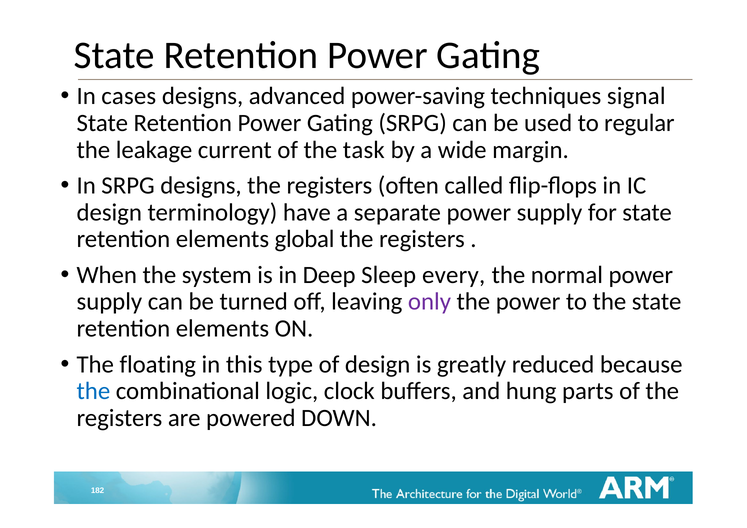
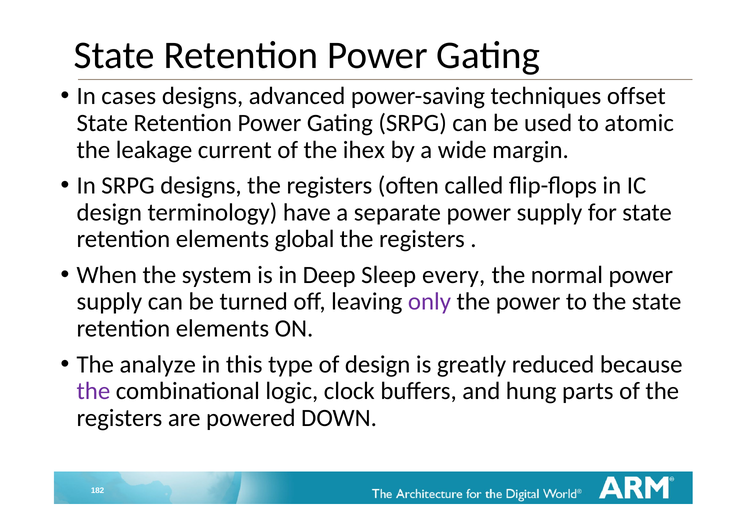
signal: signal -> offset (636, 96)
regular: regular -> atomic (639, 123)
task: task -> ihex (364, 150)
floating: floating -> analyze (158, 364)
the colour: blue -> purple (93, 391)
